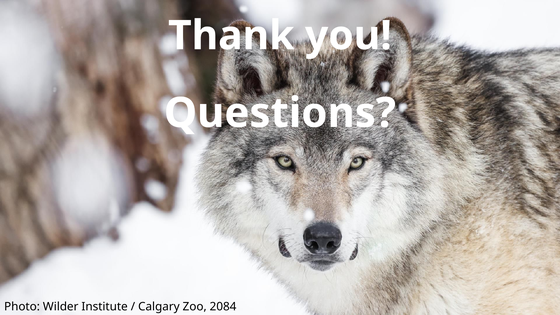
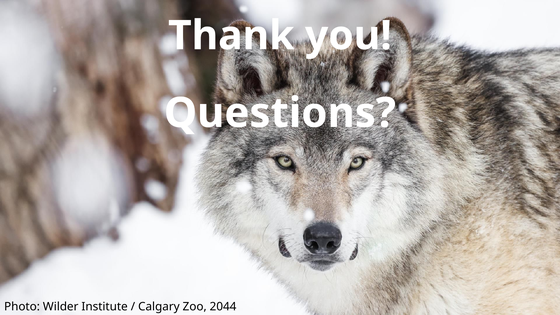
2084: 2084 -> 2044 (223, 307)
